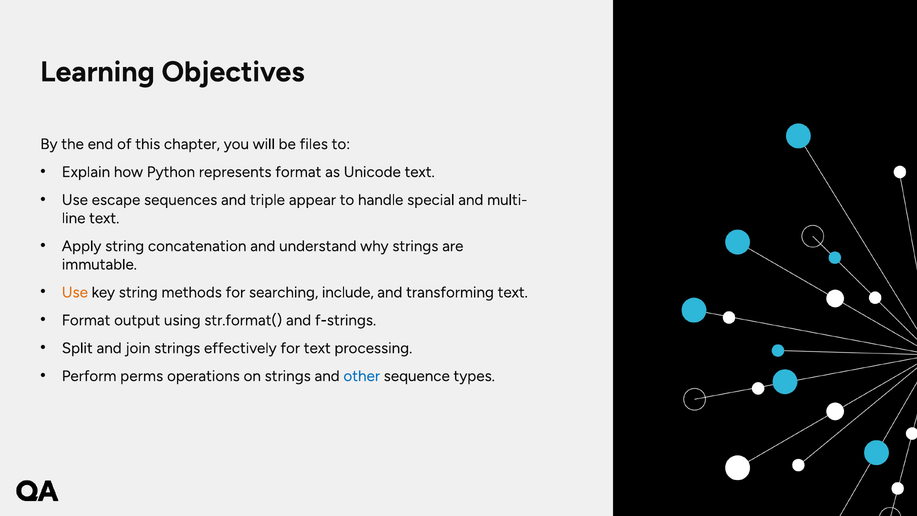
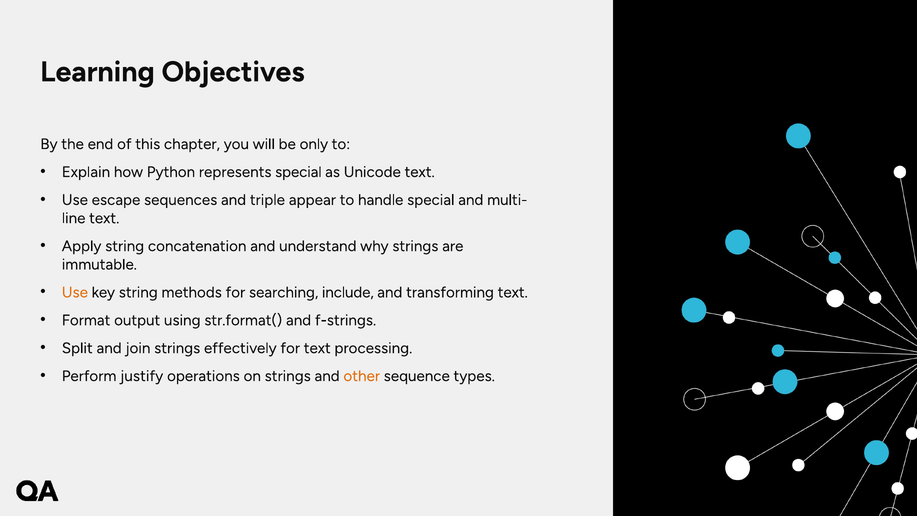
files: files -> only (314, 144)
represents format: format -> special (298, 172)
perms: perms -> justify (142, 376)
other colour: blue -> orange (362, 376)
